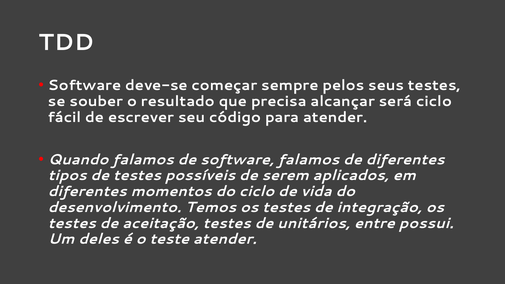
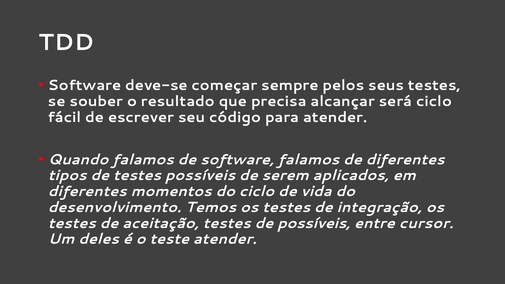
de unitários: unitários -> possíveis (314, 223)
possui: possui -> cursor (426, 223)
